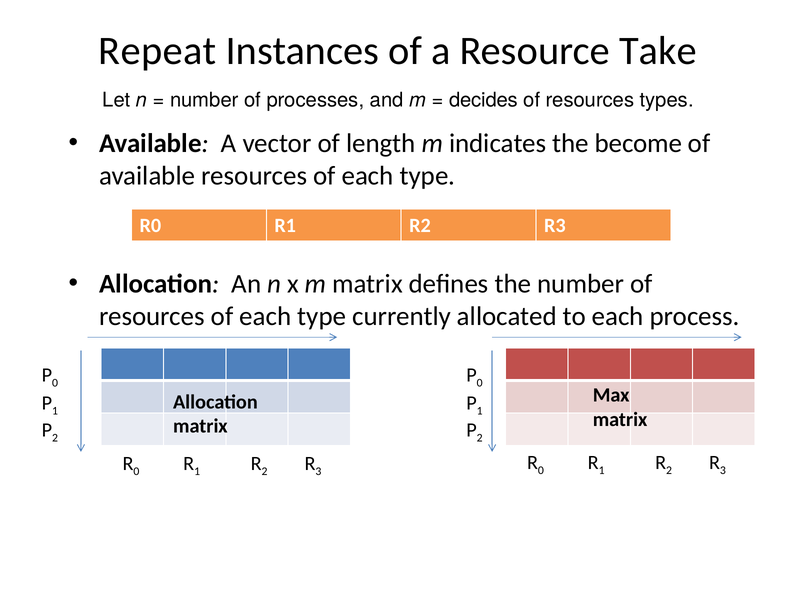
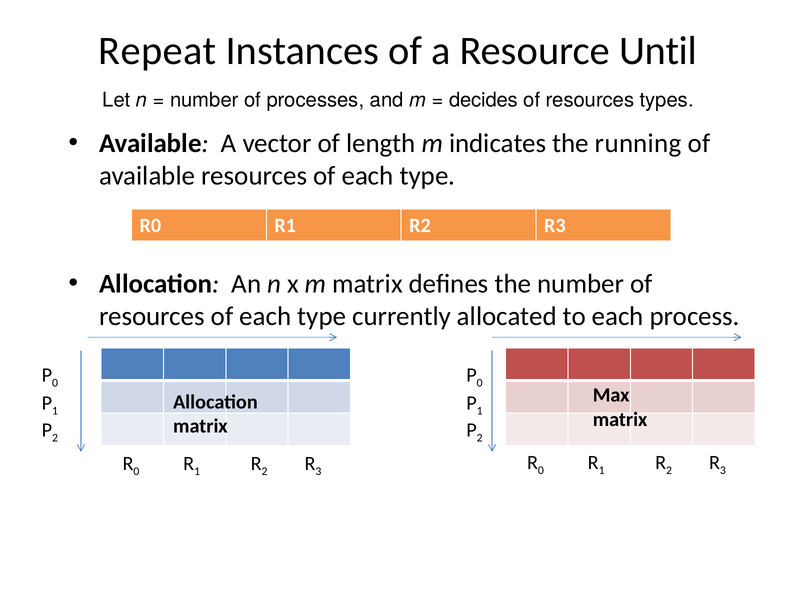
Take: Take -> Until (658, 51)
become: become -> running (638, 143)
